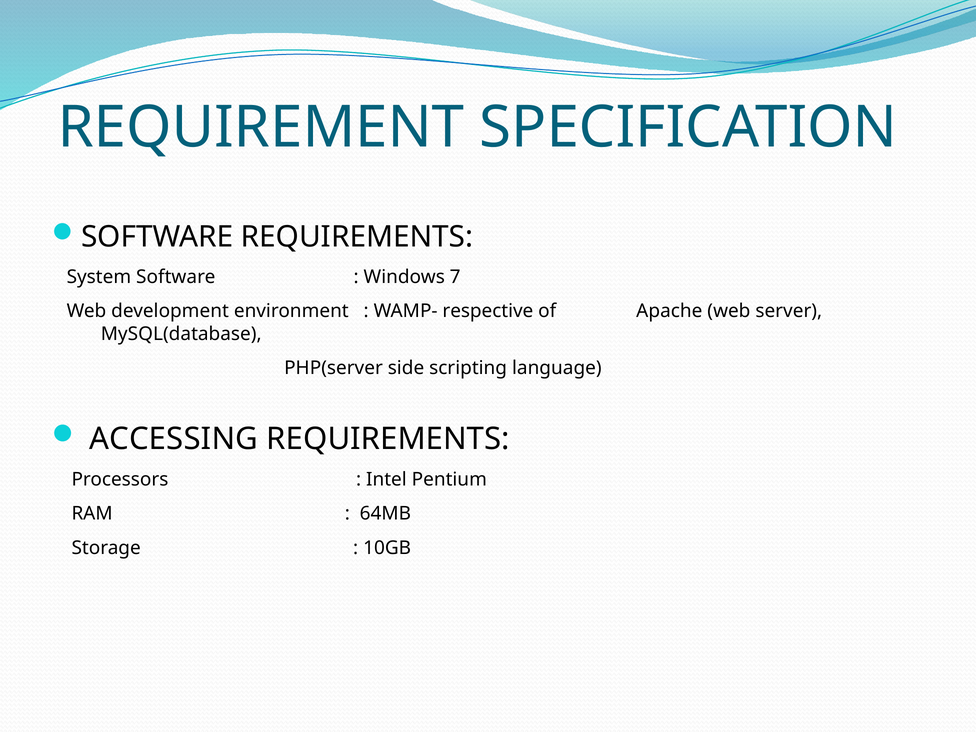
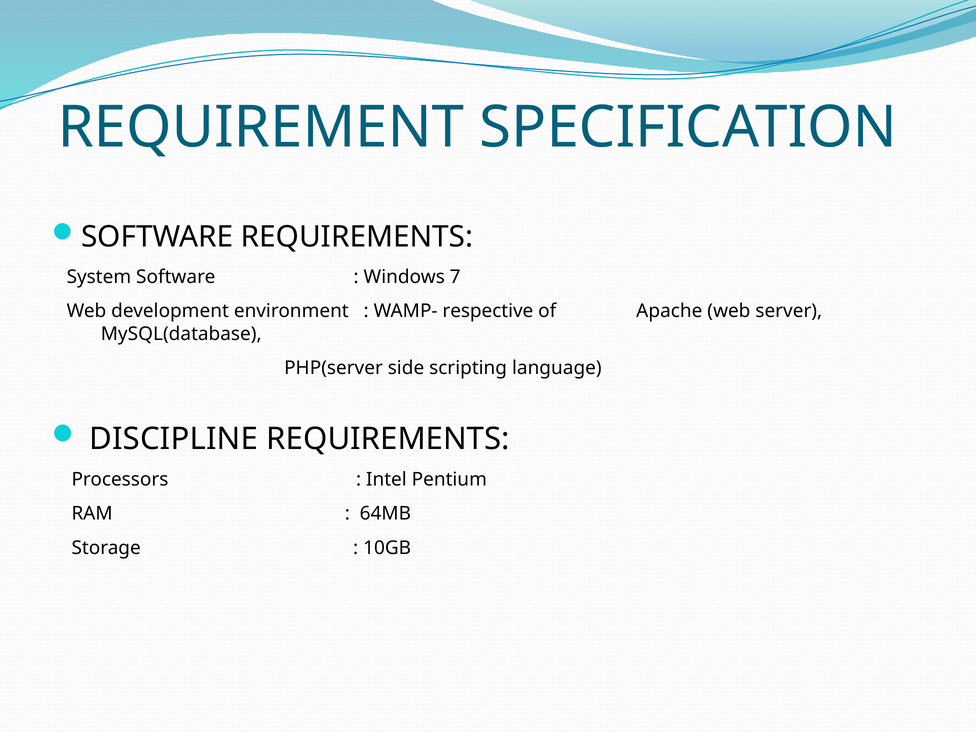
ACCESSING: ACCESSING -> DISCIPLINE (174, 439)
